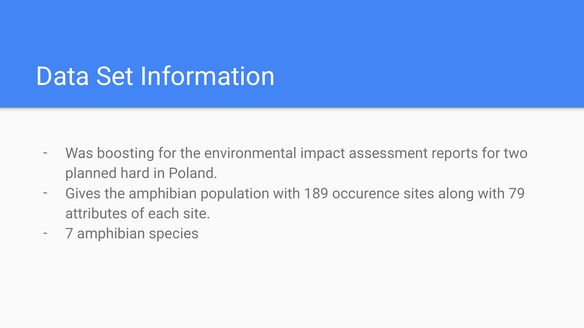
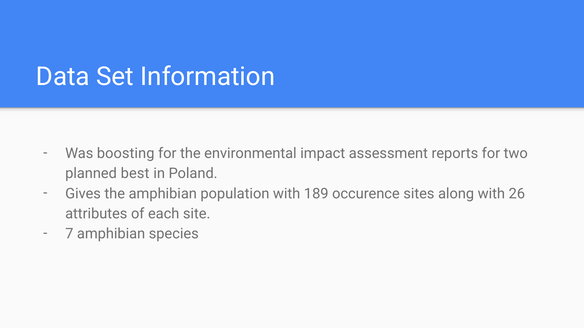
hard: hard -> best (135, 174)
79: 79 -> 26 (517, 194)
